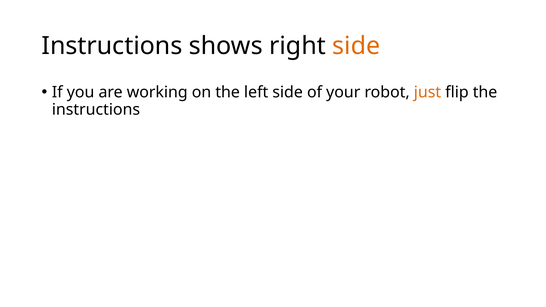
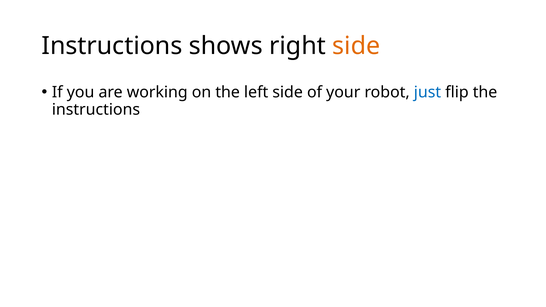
just colour: orange -> blue (427, 92)
